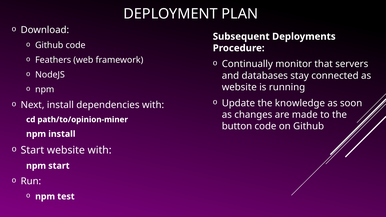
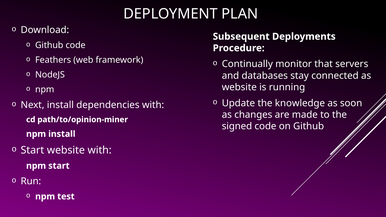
button: button -> signed (237, 126)
